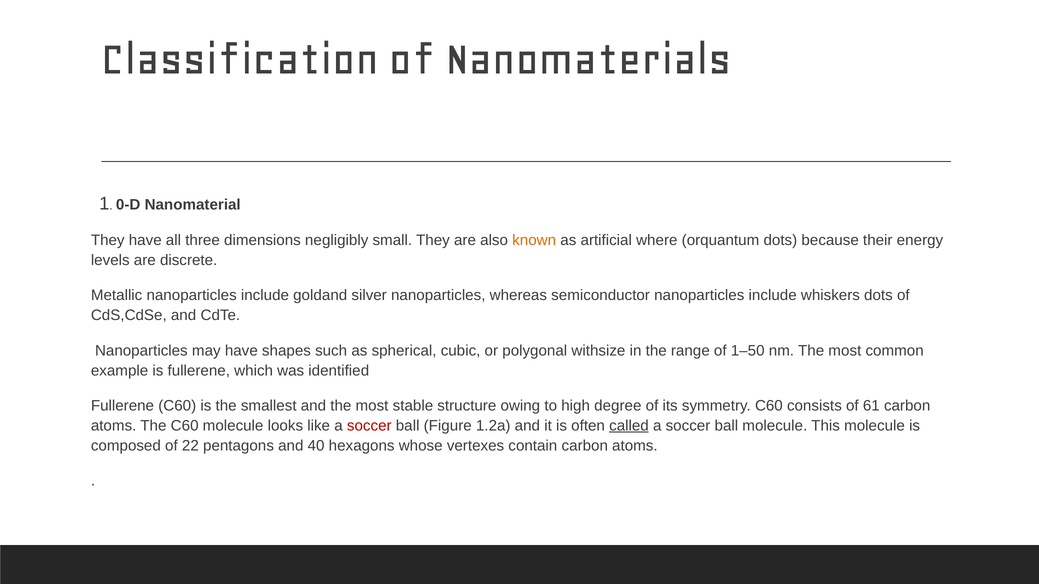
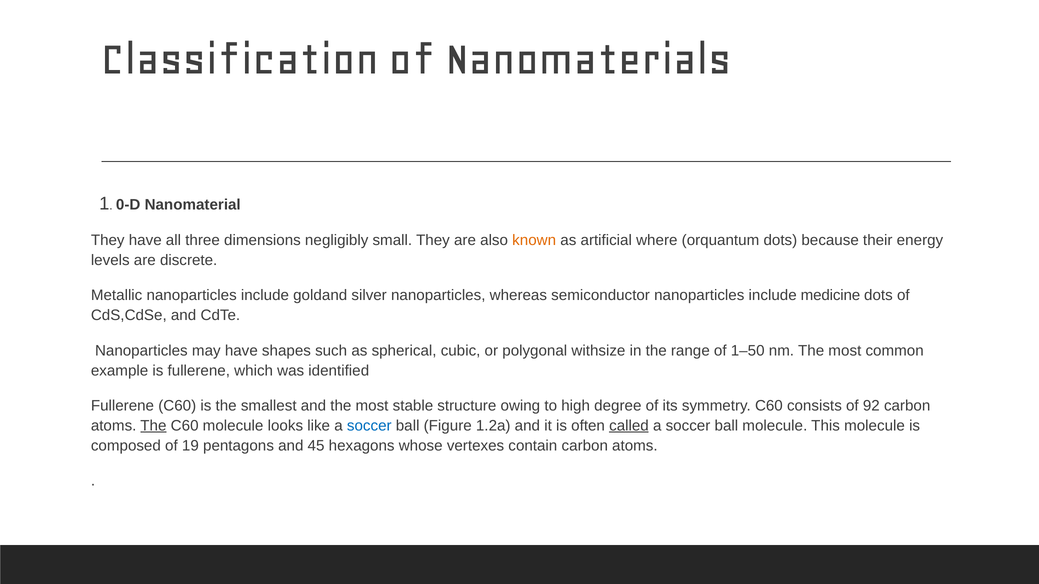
whiskers: whiskers -> medicine (830, 296)
61: 61 -> 92 (871, 406)
The underline: none -> present (153, 426)
soccer colour: red -> blue (369, 426)
22: 22 -> 19 (190, 446)
40: 40 -> 45 (316, 446)
